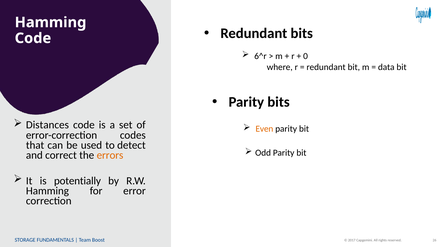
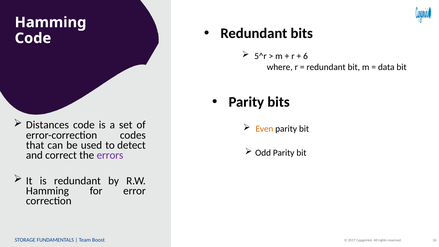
6^r: 6^r -> 5^r (260, 56)
0: 0 -> 6 (306, 56)
errors colour: orange -> purple (110, 155)
is potentially: potentially -> redundant (77, 181)
